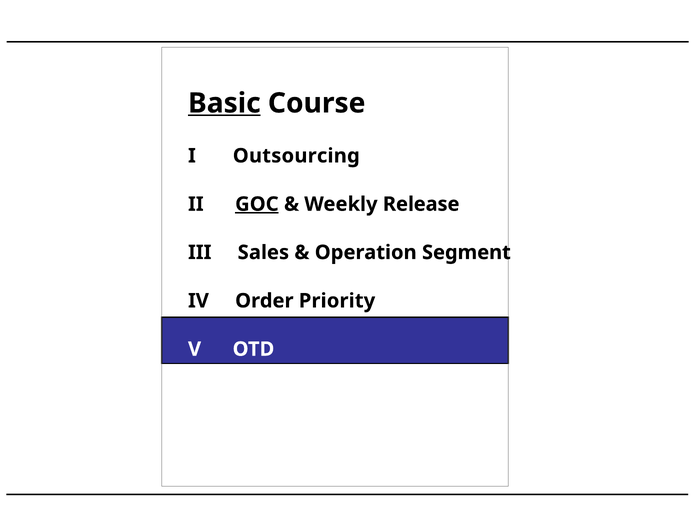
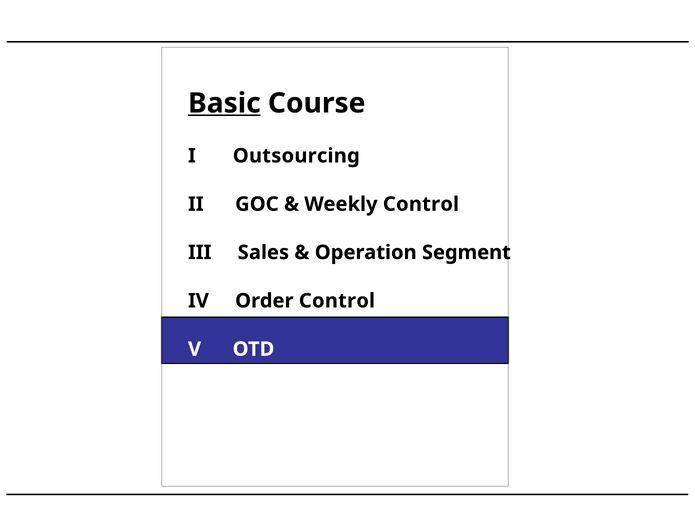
GOC underline: present -> none (257, 204)
Weekly Release: Release -> Control (421, 204)
Order Priority: Priority -> Control (337, 301)
